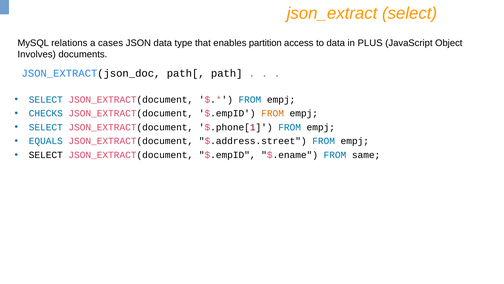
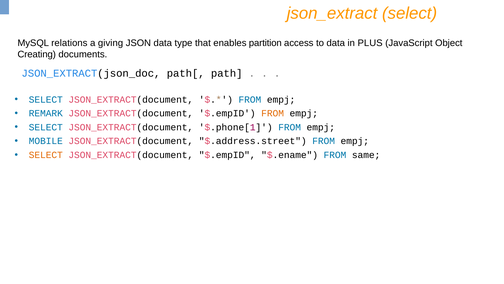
cases: cases -> giving (111, 43)
Involves: Involves -> Creating (37, 54)
CHECKS: CHECKS -> REMARK (46, 113)
EQUALS: EQUALS -> MOBILE (46, 141)
SELECT colour: black -> orange (46, 155)
